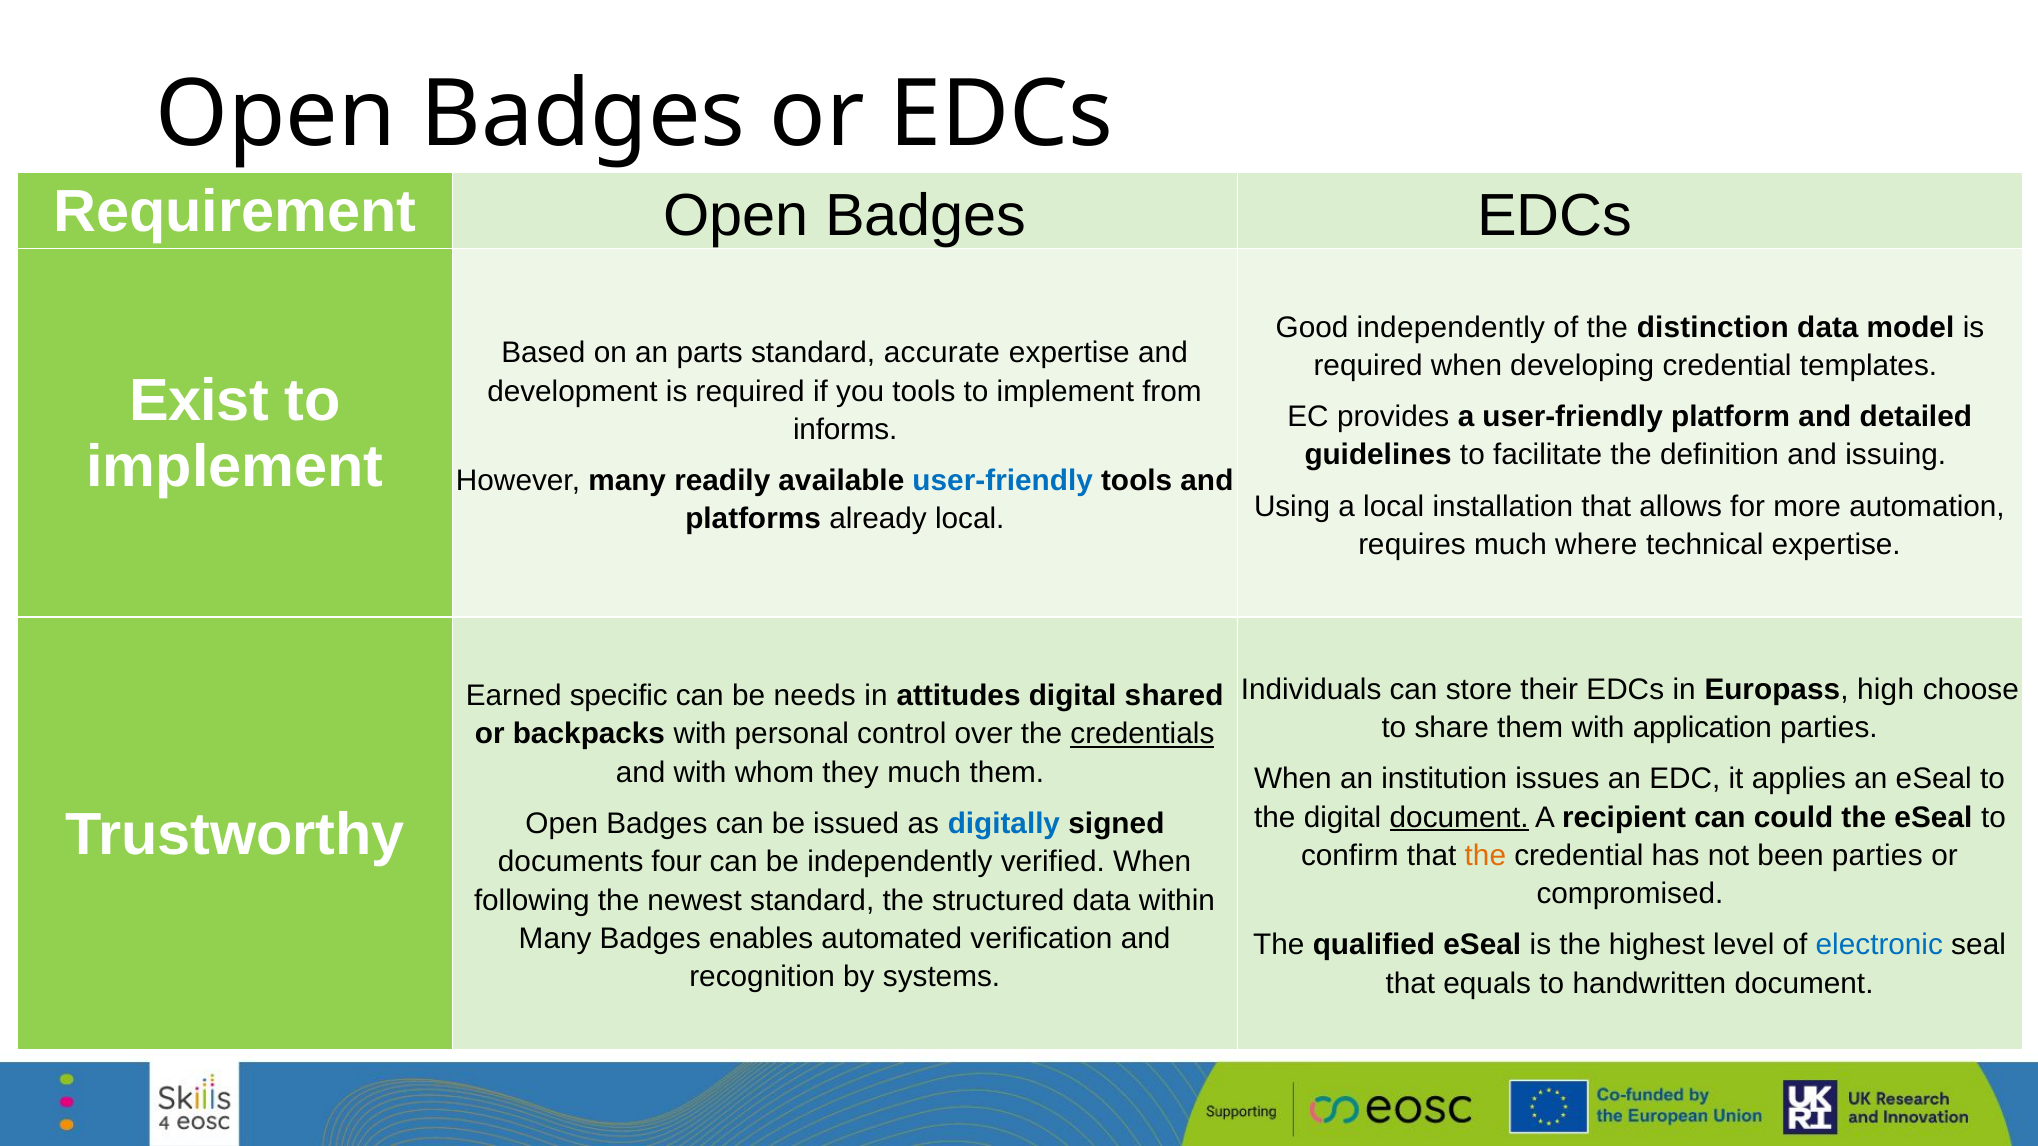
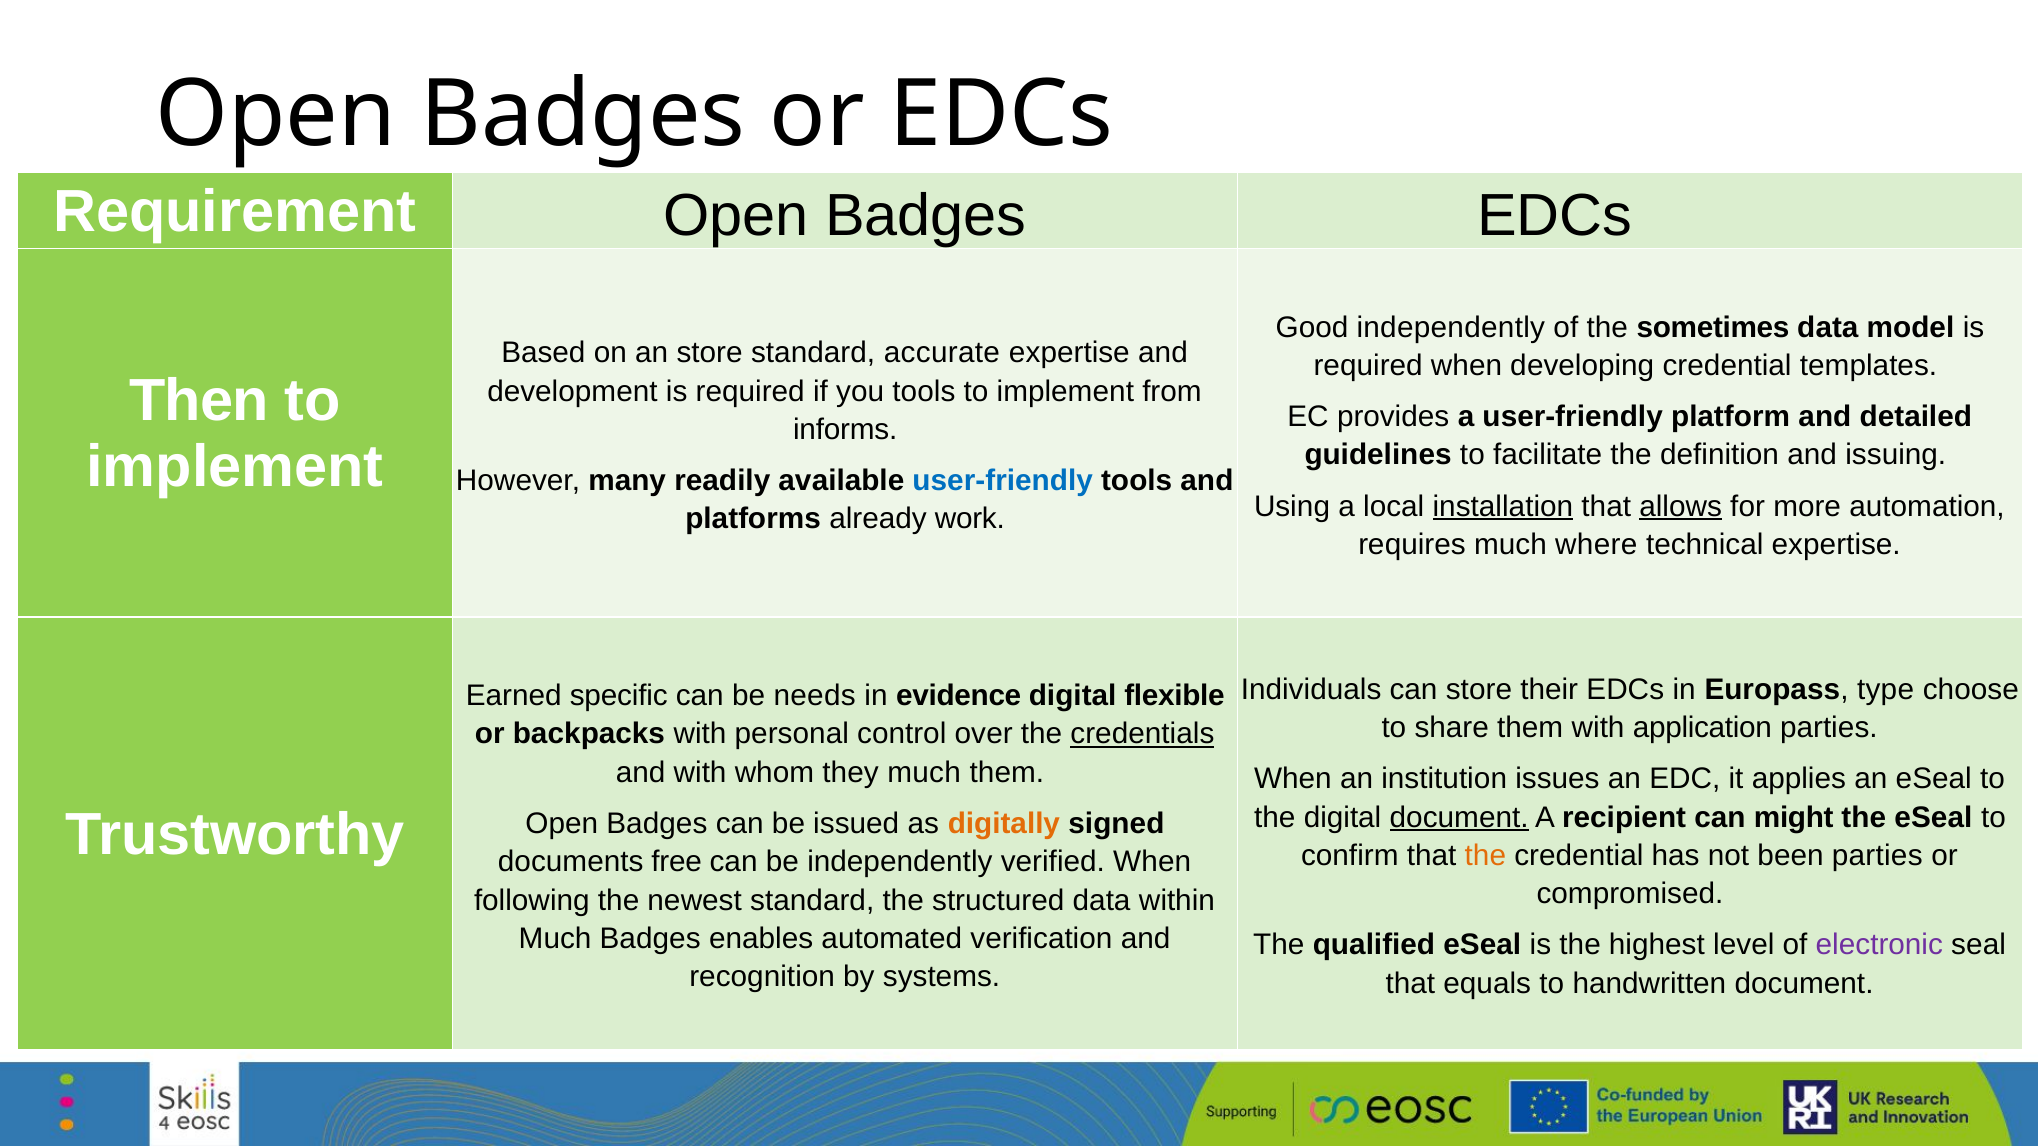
distinction: distinction -> sometimes (1713, 327)
an parts: parts -> store (710, 353)
Exist: Exist -> Then (199, 401)
installation underline: none -> present (1503, 506)
allows underline: none -> present (1681, 506)
already local: local -> work (970, 519)
high: high -> type (1886, 690)
attitudes: attitudes -> evidence (959, 696)
shared: shared -> flexible (1174, 696)
could: could -> might (1794, 817)
digitally colour: blue -> orange (1004, 824)
four: four -> free (677, 862)
Many: Many -> Much (555, 939)
electronic colour: blue -> purple (1879, 945)
